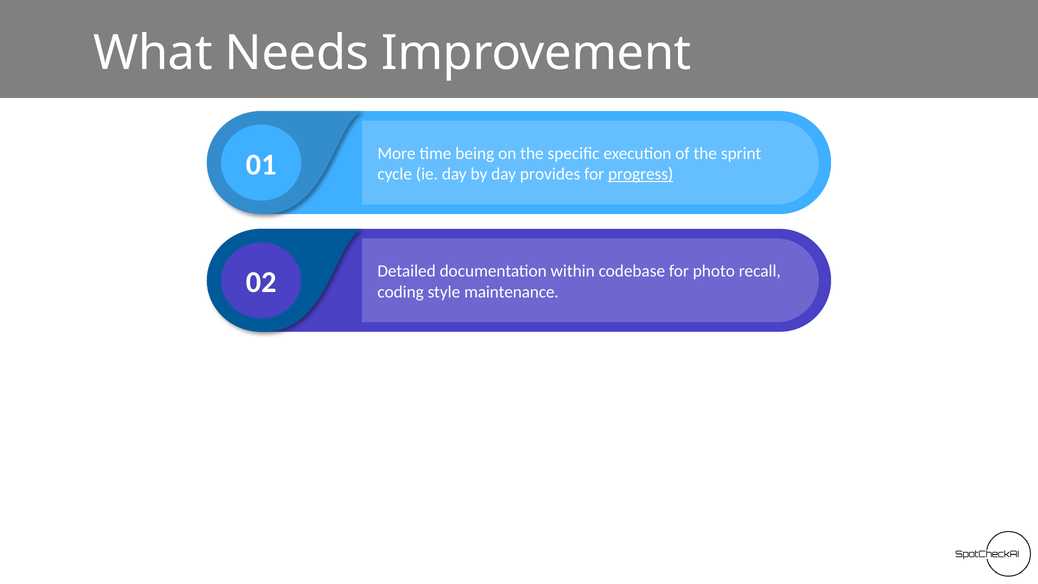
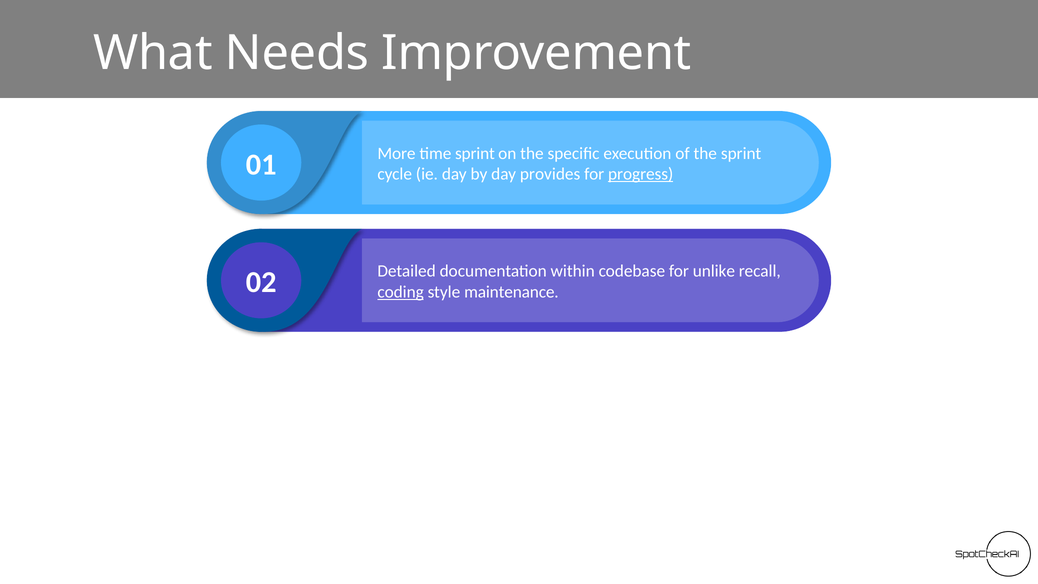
time being: being -> sprint (475, 153)
photo: photo -> unlike (714, 271)
coding underline: none -> present (401, 292)
